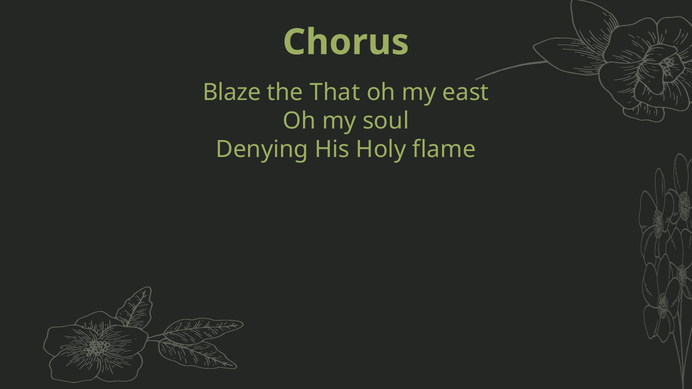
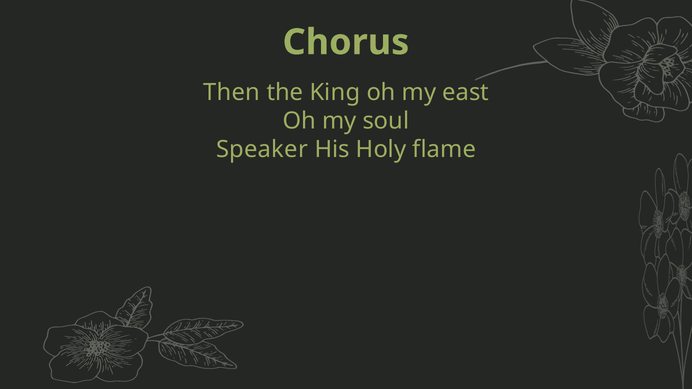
Blaze: Blaze -> Then (232, 92)
That: That -> King (335, 92)
Denying: Denying -> Speaker (262, 150)
